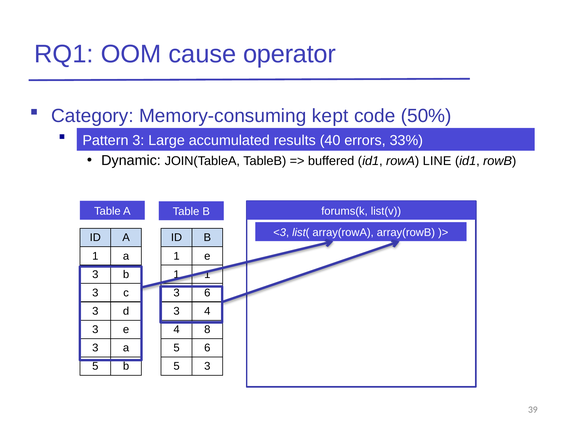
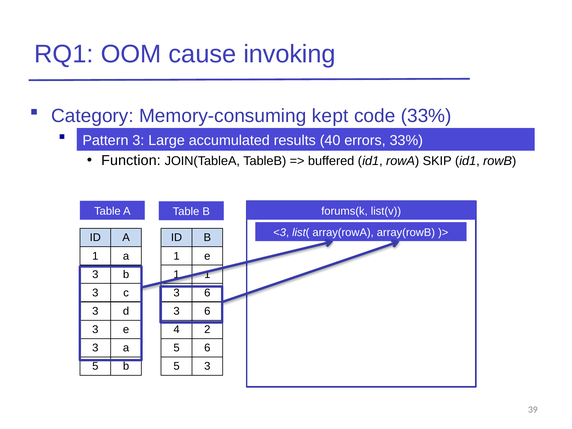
operator: operator -> invoking (289, 54)
code 50%: 50% -> 33% (426, 116)
Dynamic: Dynamic -> Function (131, 161)
LINE: LINE -> SKIP (437, 161)
4: 4 -> 6 (207, 311)
8: 8 -> 2 (207, 330)
